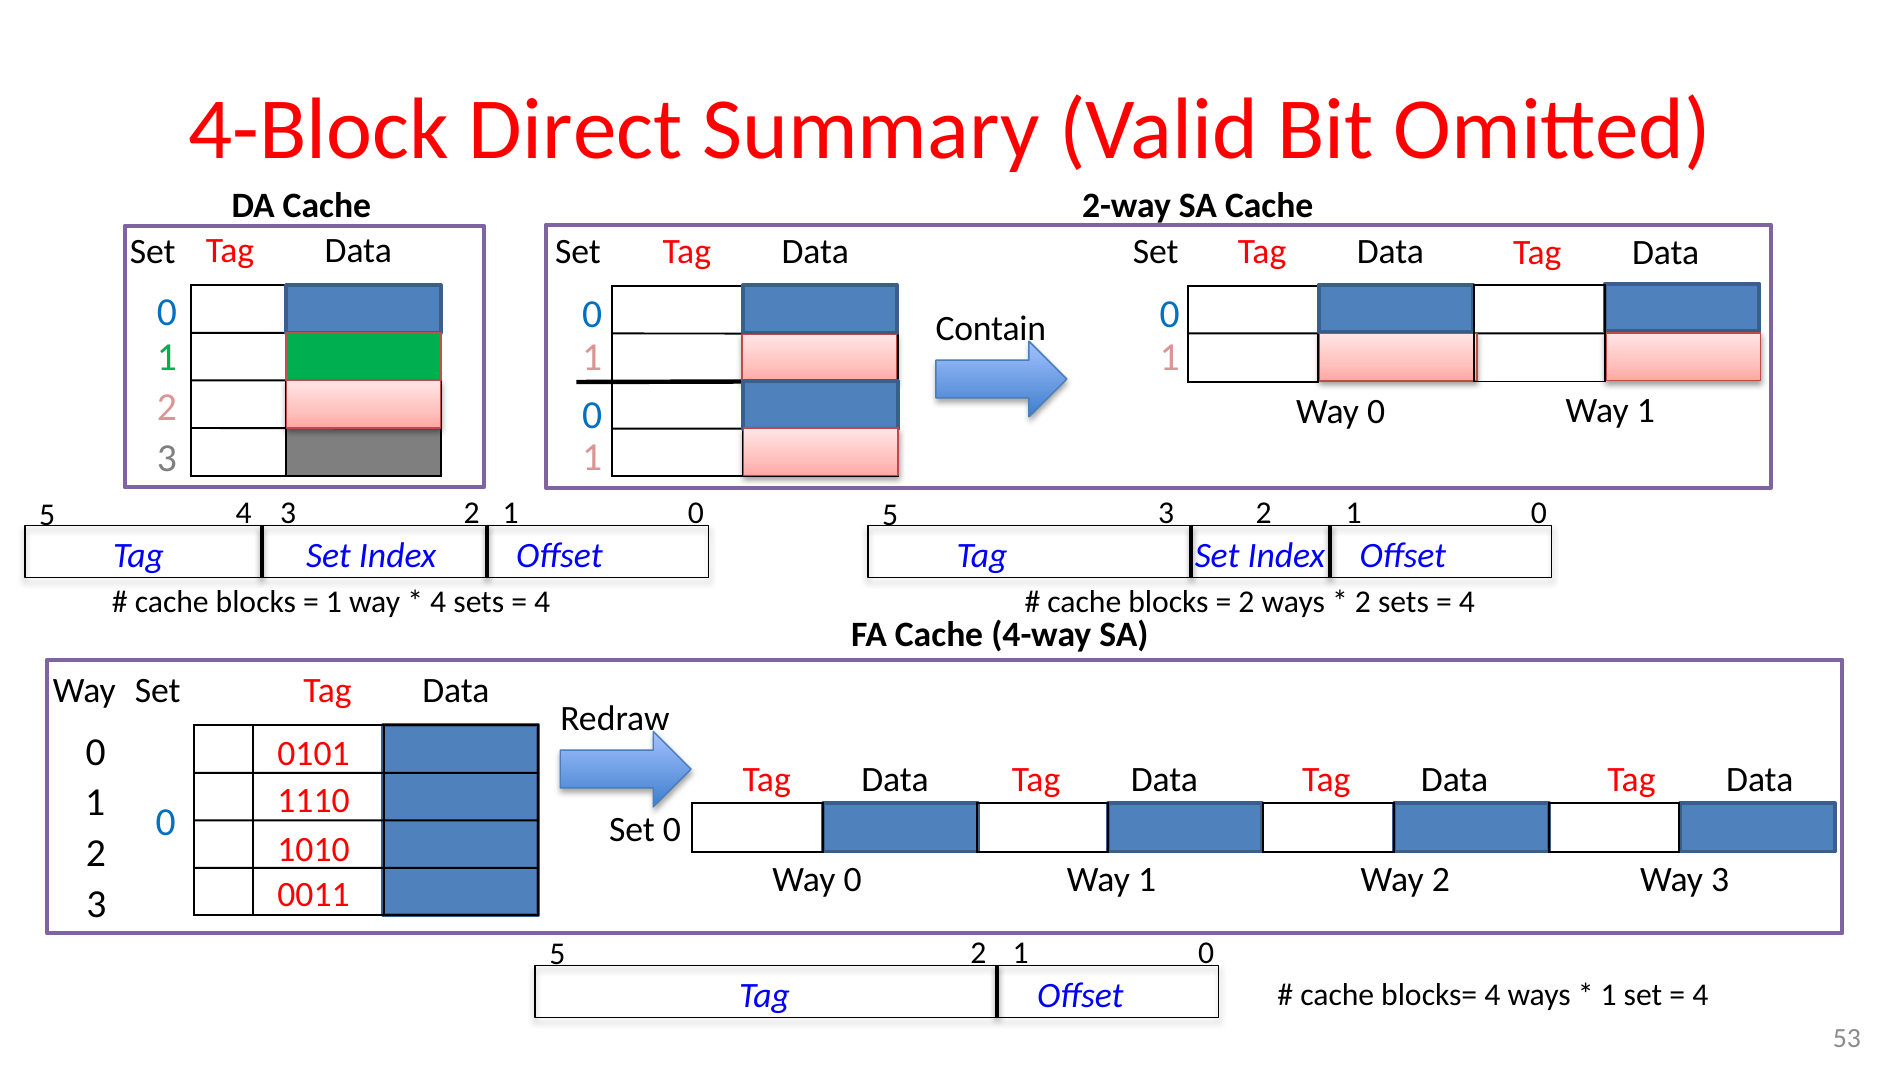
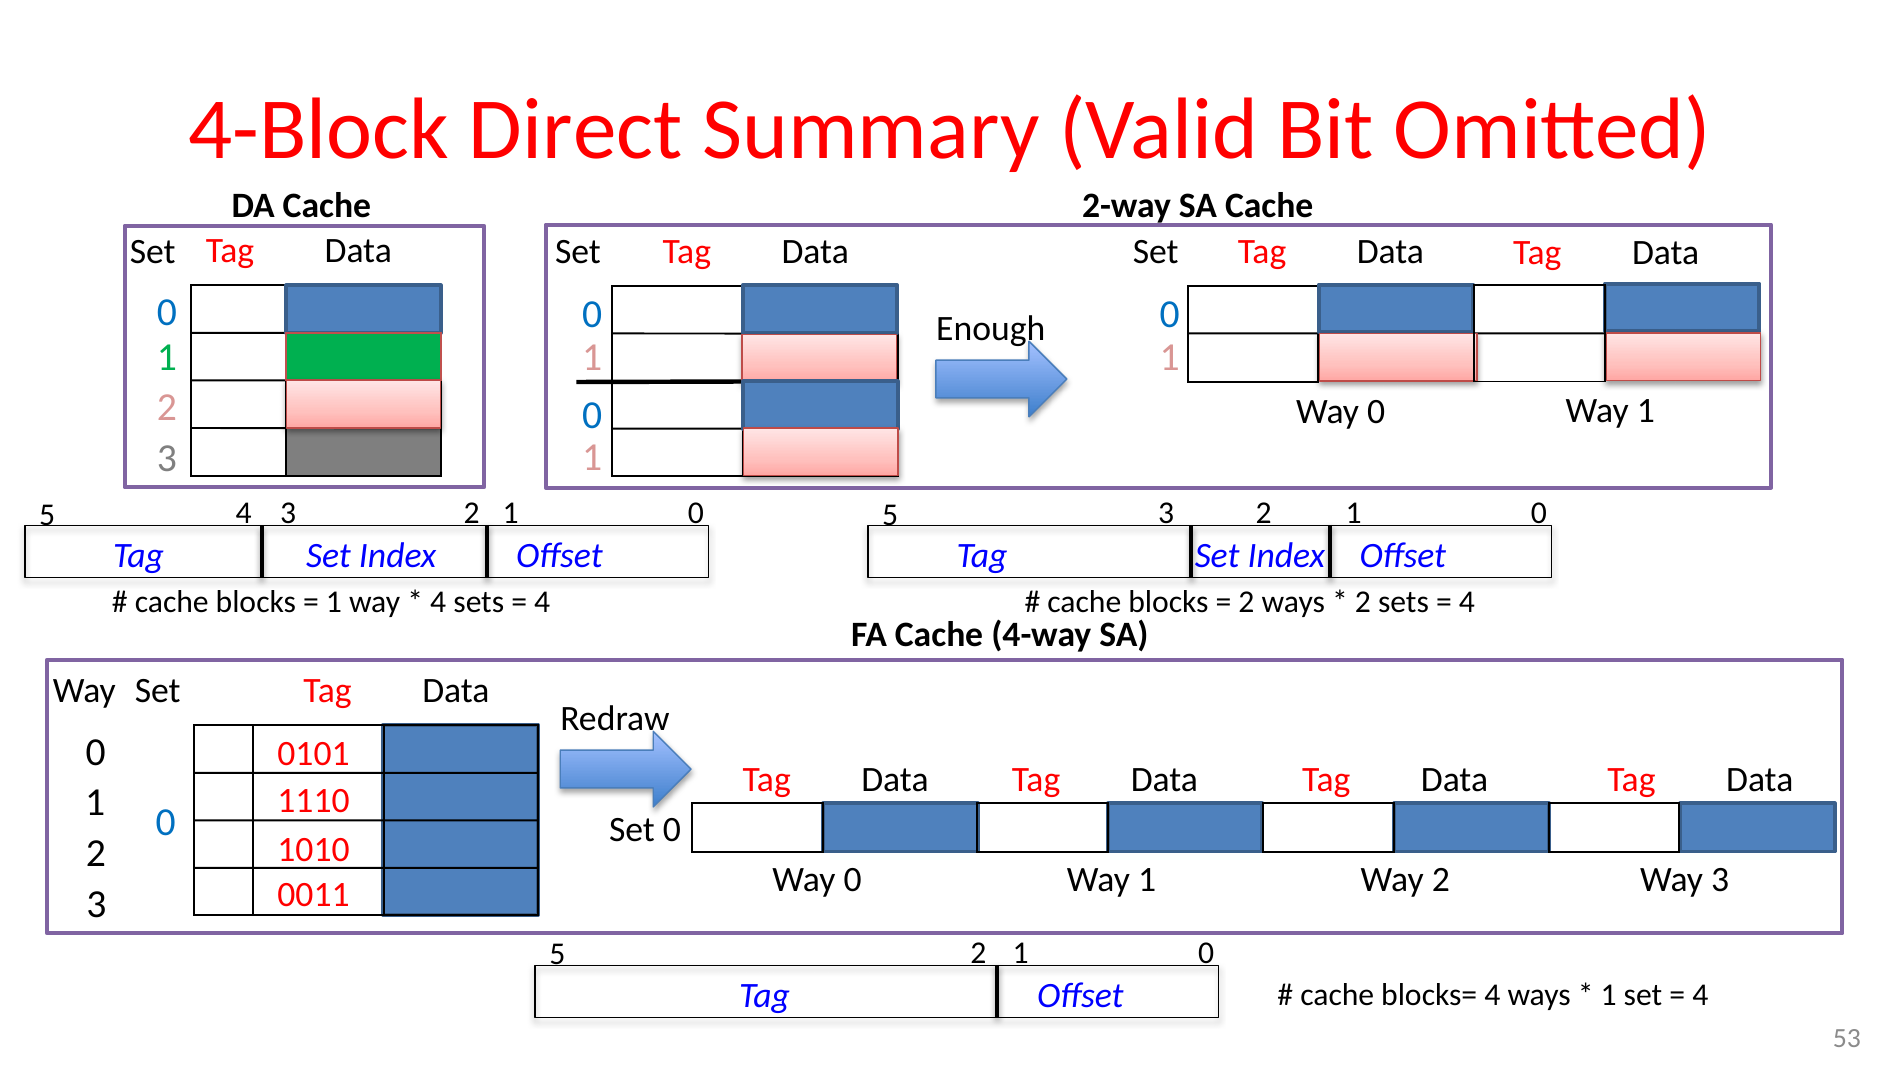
Contain: Contain -> Enough (991, 329)
